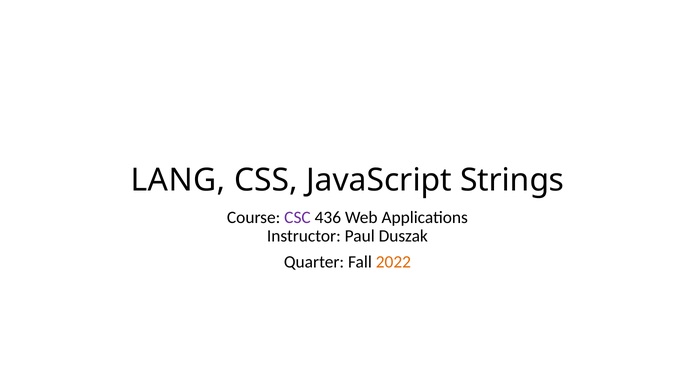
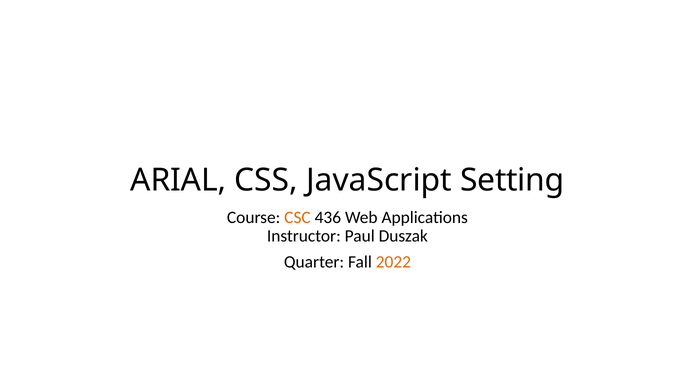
LANG: LANG -> ARIAL (178, 180)
Strings: Strings -> Setting (512, 180)
CSC colour: purple -> orange (298, 217)
